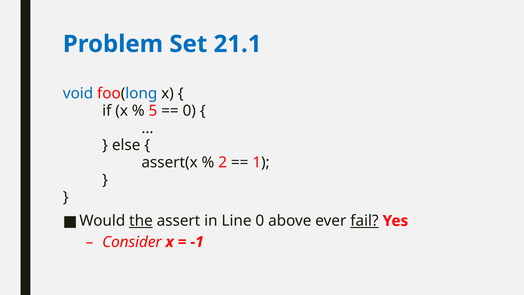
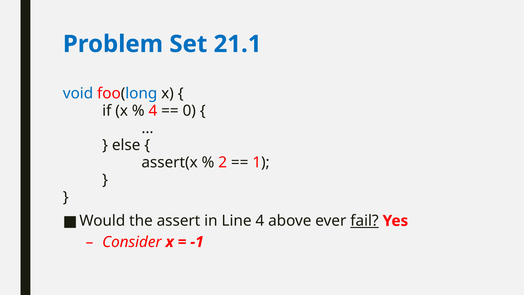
5: 5 -> 4 (153, 111)
the underline: present -> none (141, 221)
Line 0: 0 -> 4 (260, 221)
